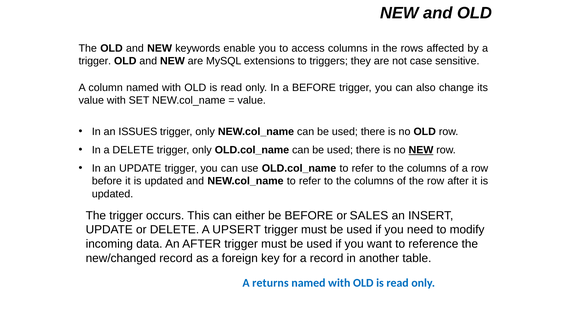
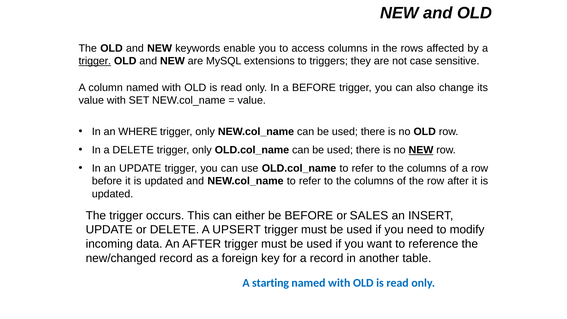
trigger underline: none -> present (95, 61)
ISSUES: ISSUES -> WHERE (138, 132)
returns: returns -> starting (271, 283)
